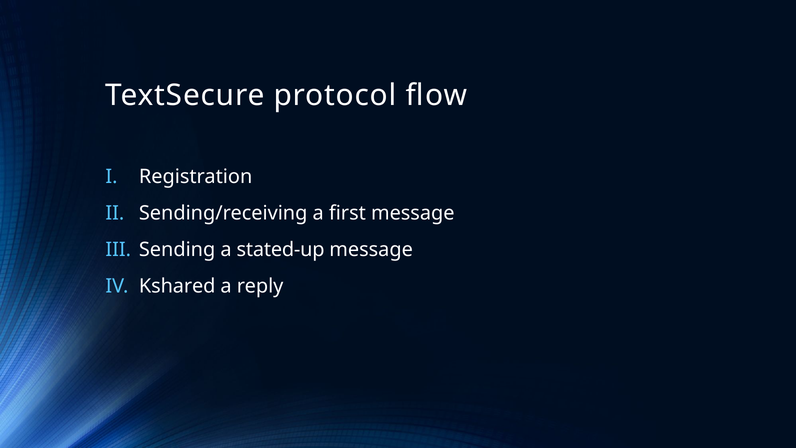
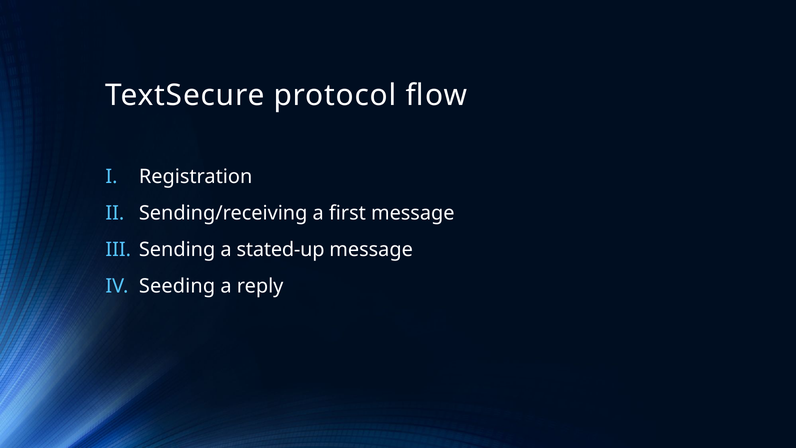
Kshared: Kshared -> Seeding (177, 286)
